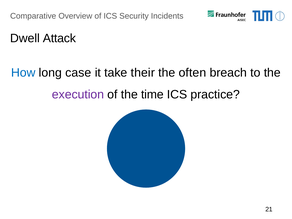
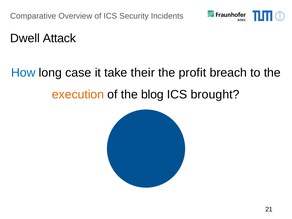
often: often -> profit (192, 73)
execution colour: purple -> orange (78, 95)
time: time -> blog (152, 95)
practice: practice -> brought (215, 95)
